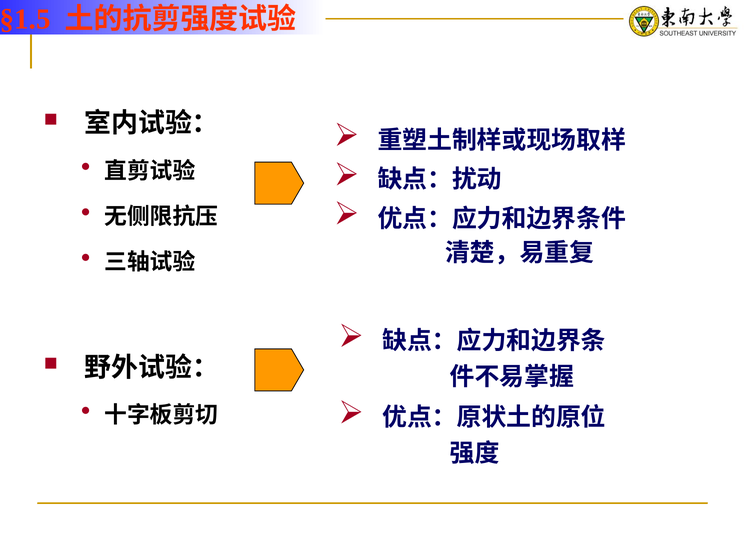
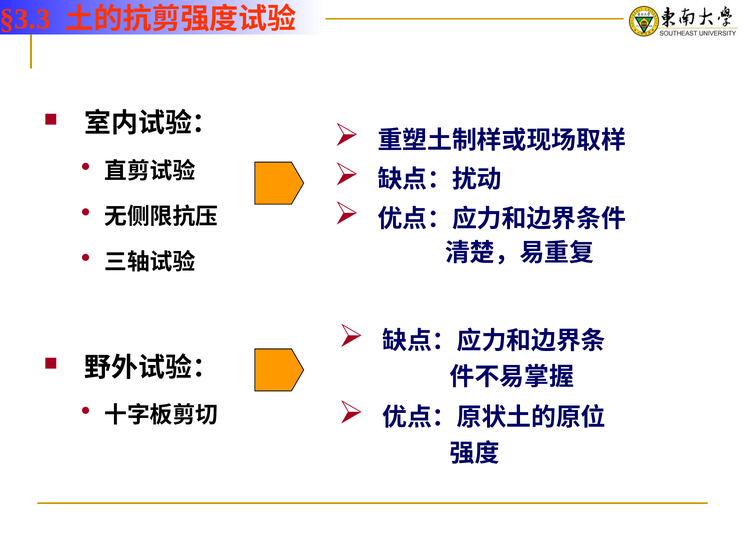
§1.5: §1.5 -> §3.3 (25, 19)
